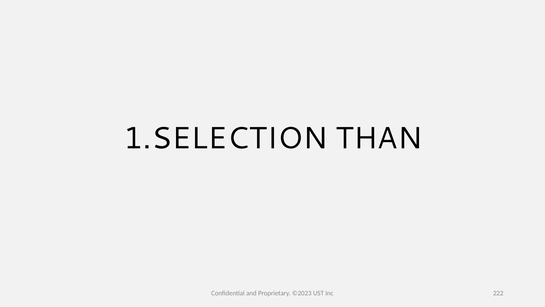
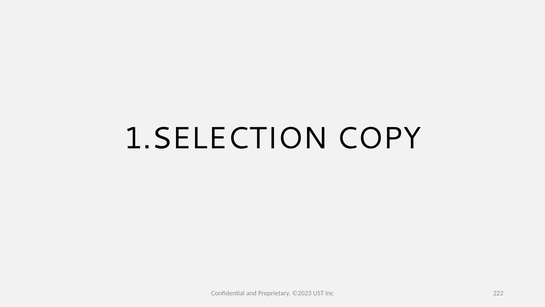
THAN: THAN -> COPY (379, 138)
